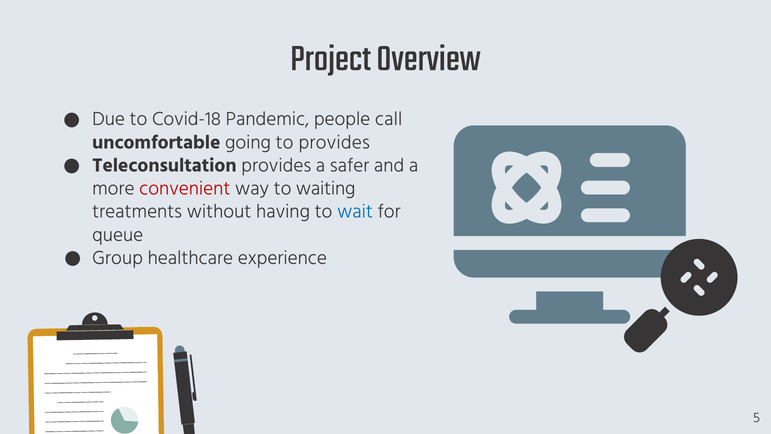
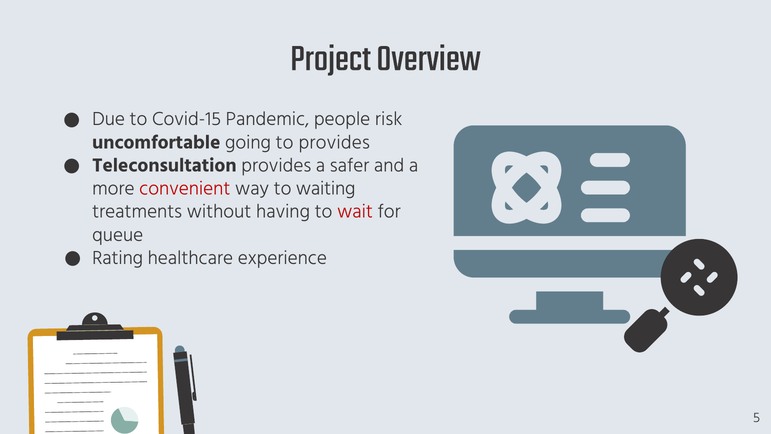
Covid-18: Covid-18 -> Covid-15 (187, 119)
call: call -> risk (389, 119)
wait colour: blue -> red (355, 211)
Group: Group -> Rating (118, 258)
